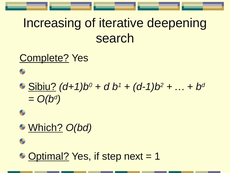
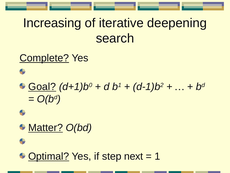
Sibiu: Sibiu -> Goal (42, 86)
Which: Which -> Matter (46, 127)
